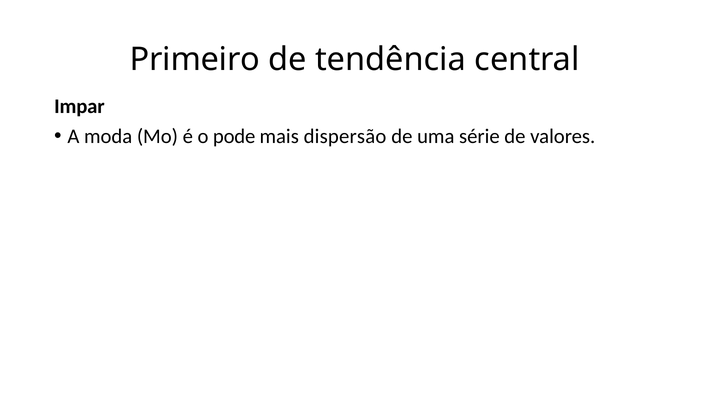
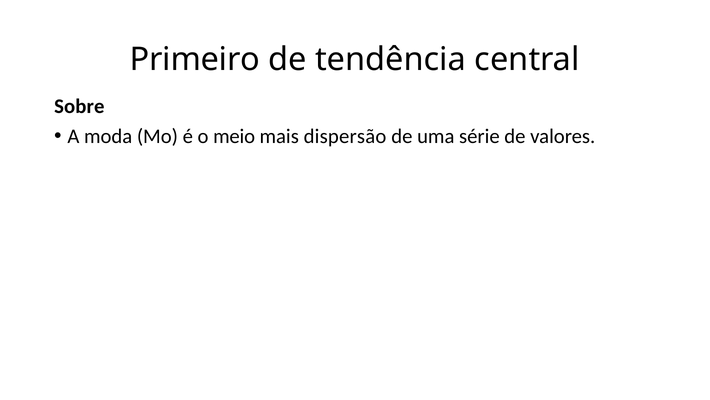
Impar: Impar -> Sobre (79, 106)
pode: pode -> meio (234, 136)
